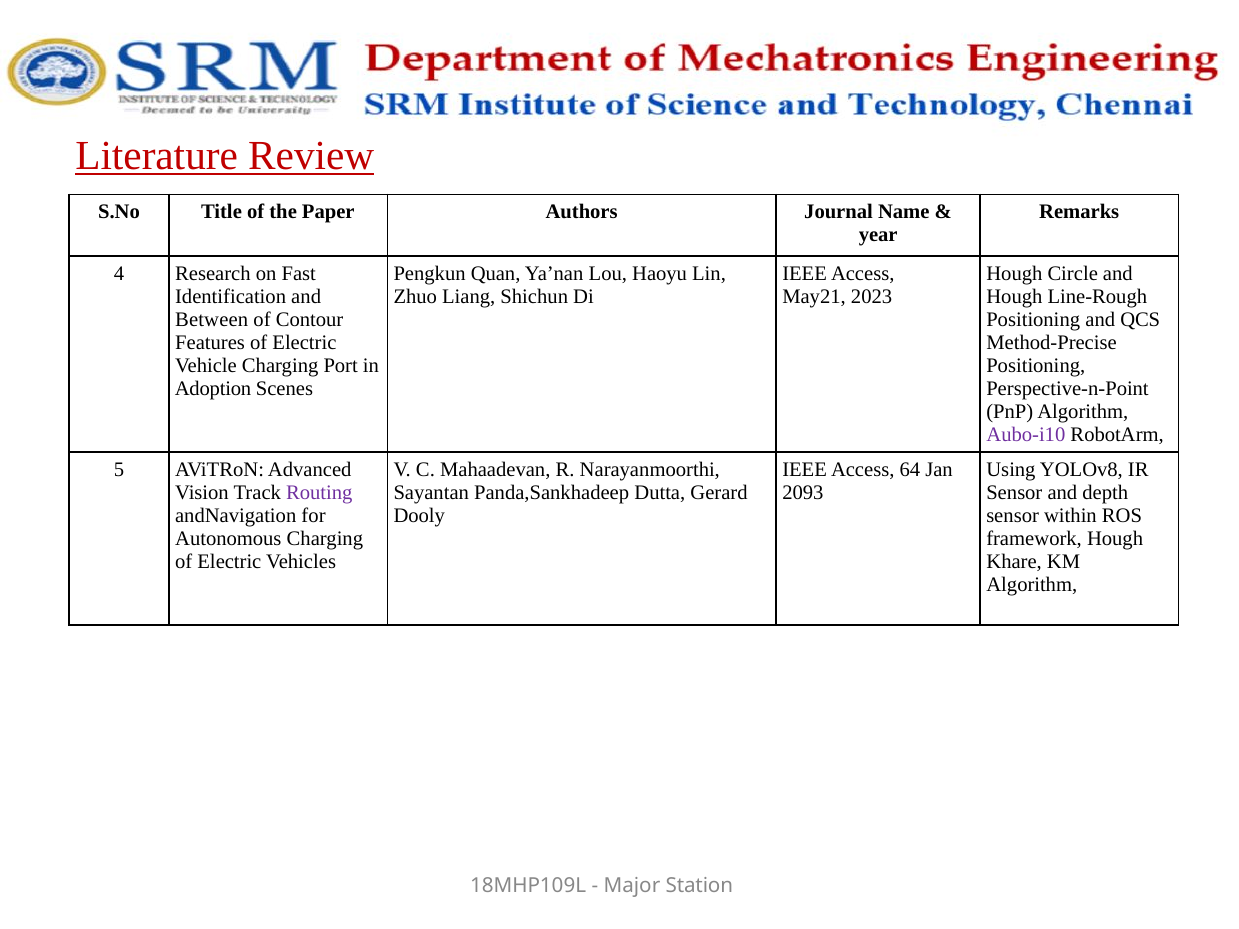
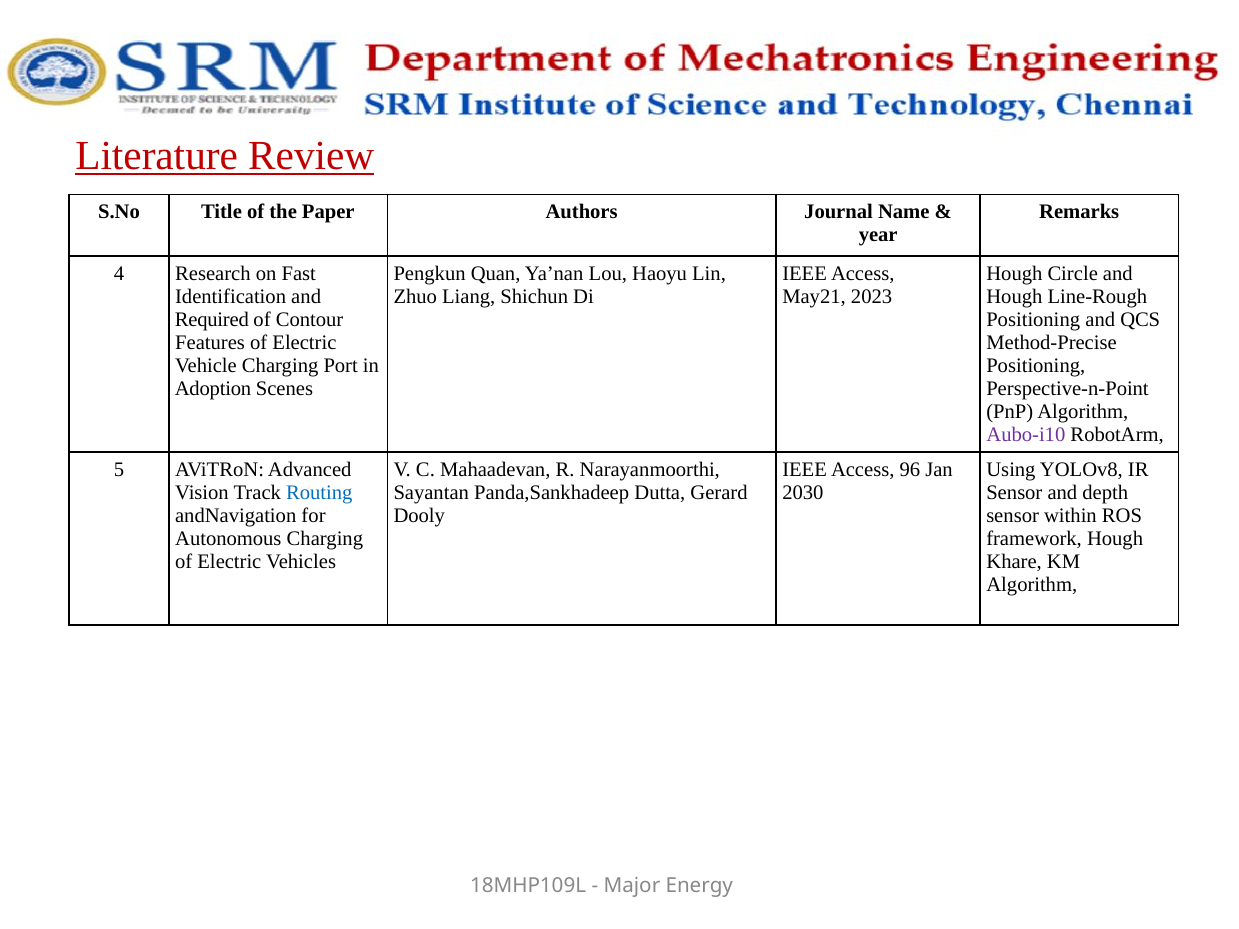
Between: Between -> Required (212, 320)
64: 64 -> 96 (910, 470)
Routing colour: purple -> blue (319, 493)
2093: 2093 -> 2030 (803, 493)
Station: Station -> Energy (699, 886)
